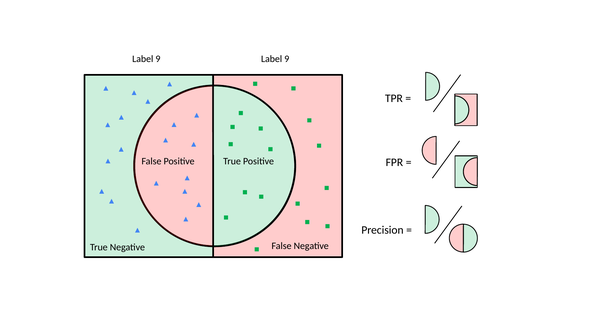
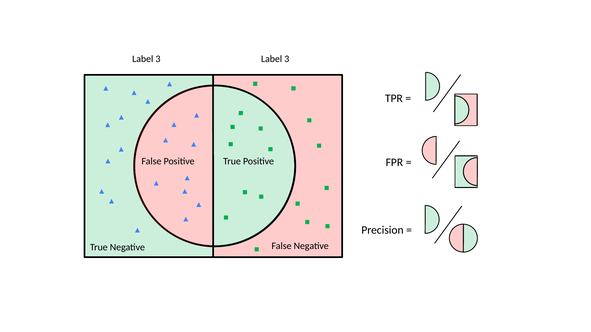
9: 9 -> 3 (158, 59)
9: 9 -> 3 (287, 59)
